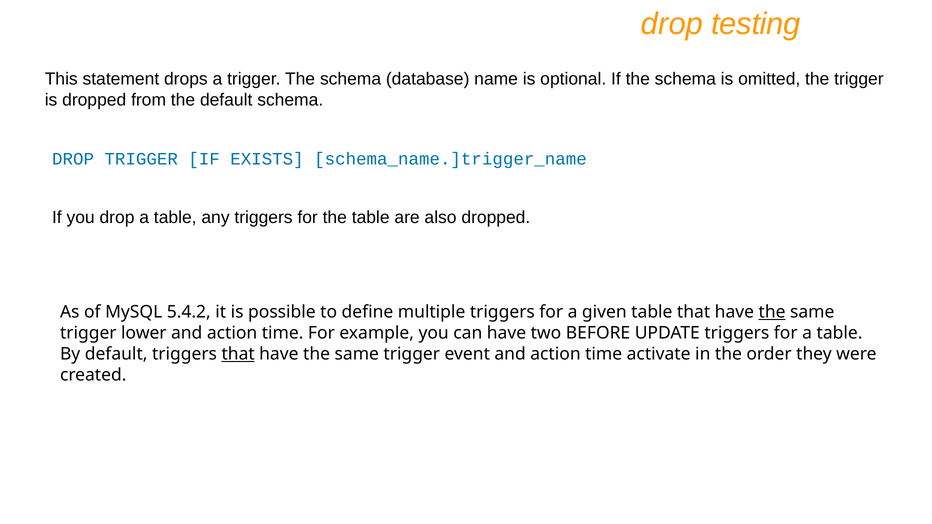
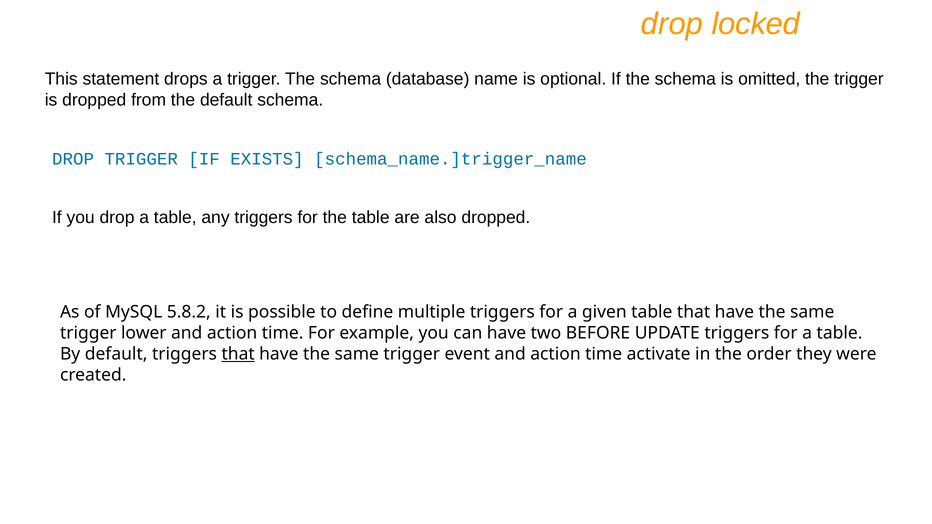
testing: testing -> locked (756, 24)
5.4.2: 5.4.2 -> 5.8.2 (189, 312)
the underline: present -> none (772, 312)
